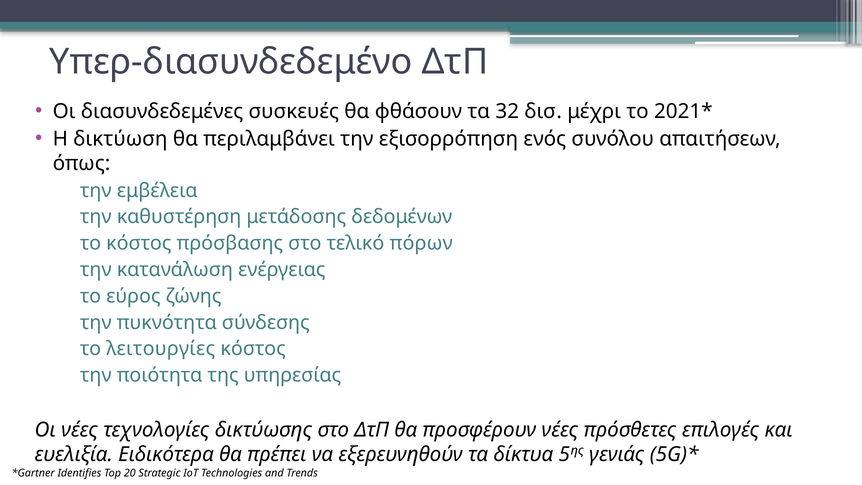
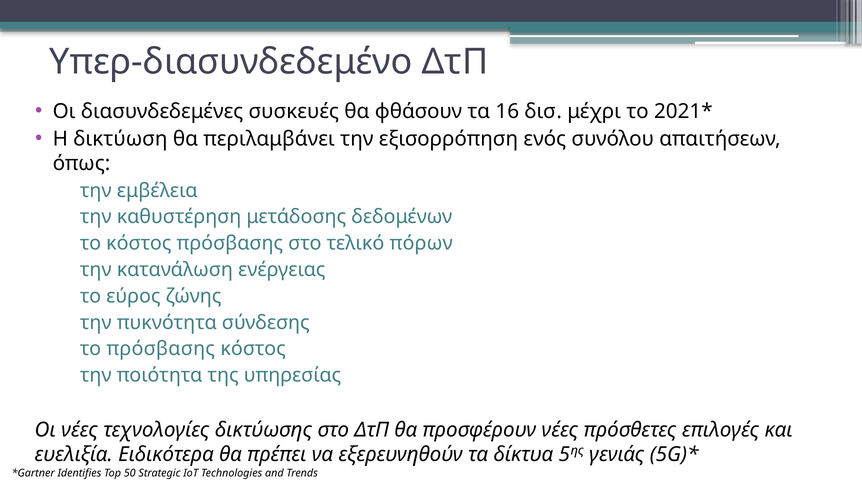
32: 32 -> 16 (507, 111)
το λειτουργίες: λειτουργίες -> πρόσβασης (161, 349)
20: 20 -> 50 (130, 473)
